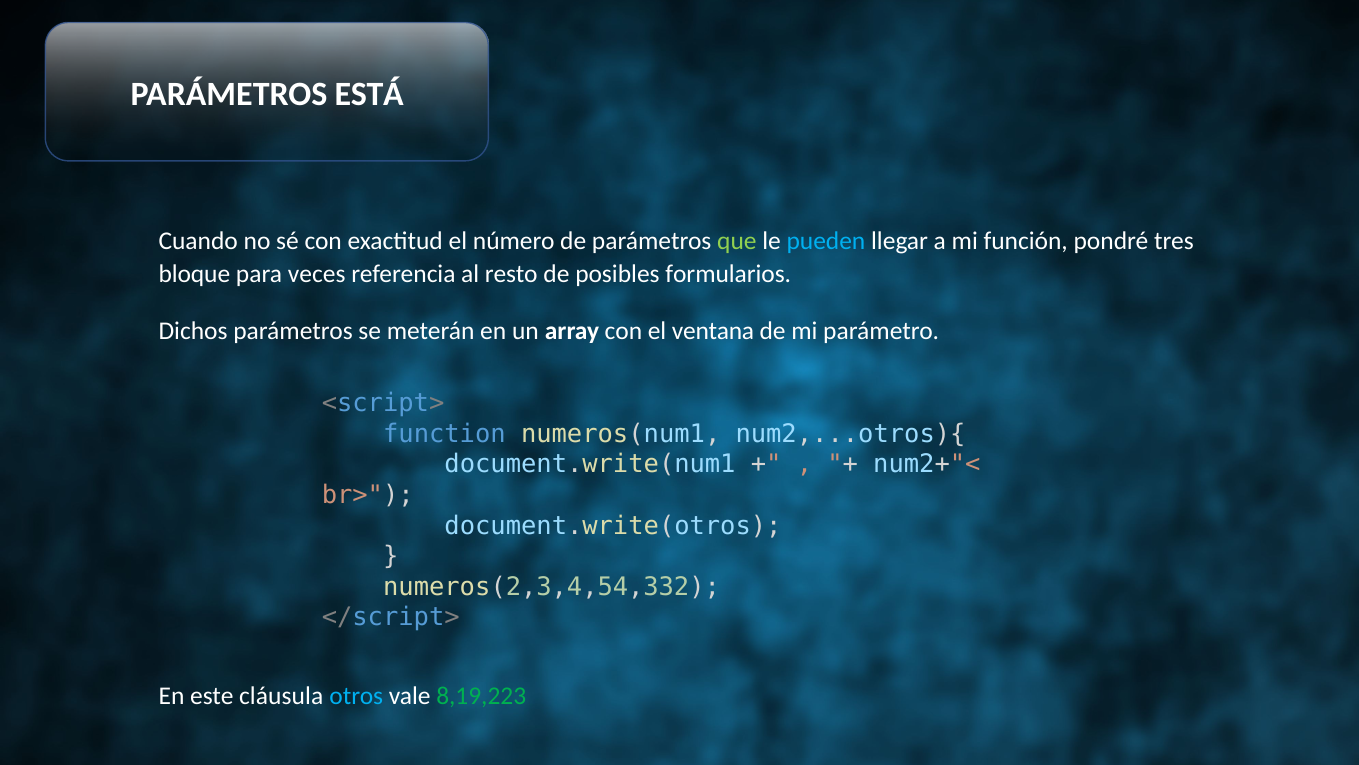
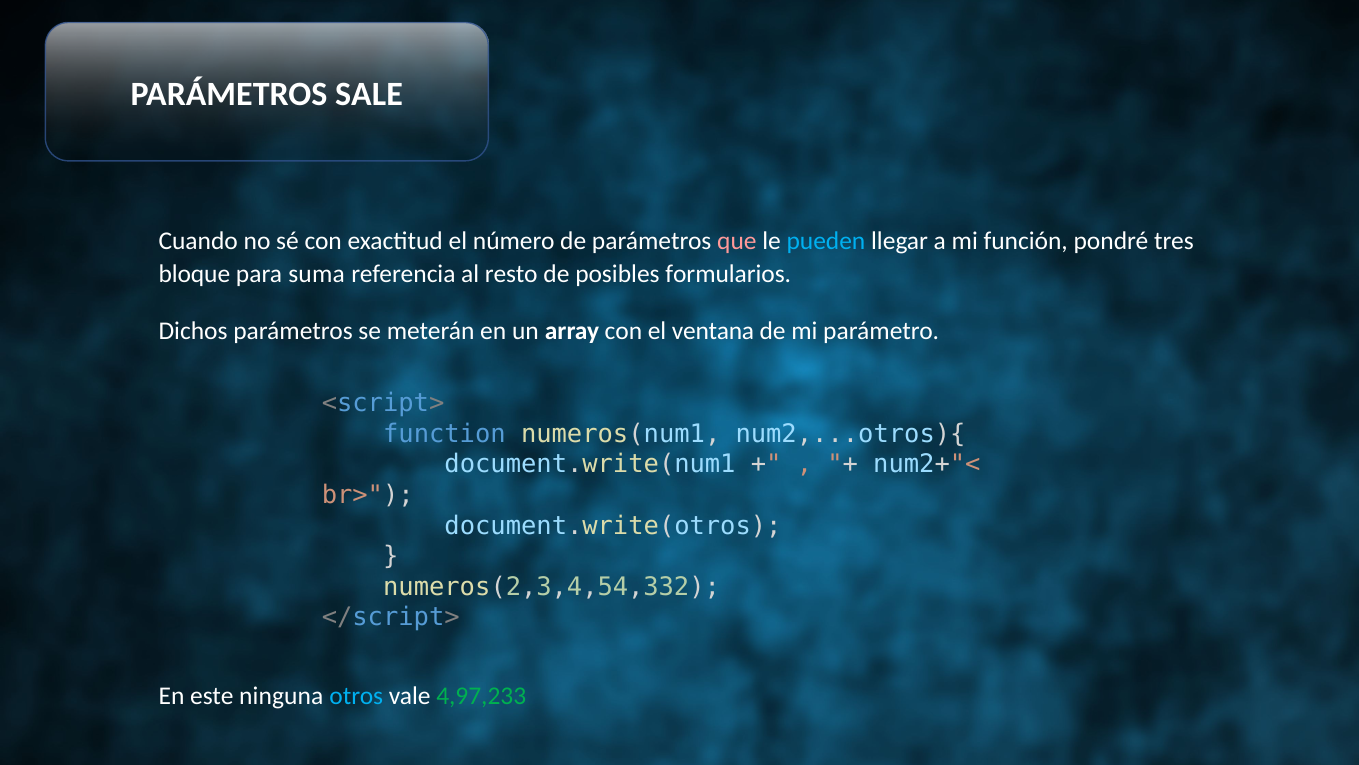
ESTÁ: ESTÁ -> SALE (369, 94)
que colour: light green -> pink (737, 241)
veces: veces -> suma (317, 274)
cláusula: cláusula -> ninguna (281, 695)
8,19,223: 8,19,223 -> 4,97,233 (481, 695)
